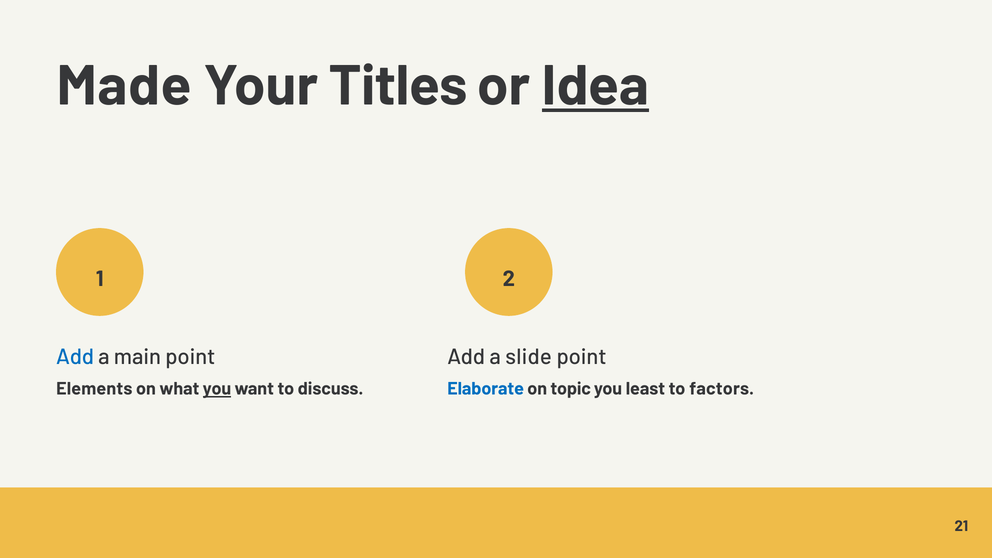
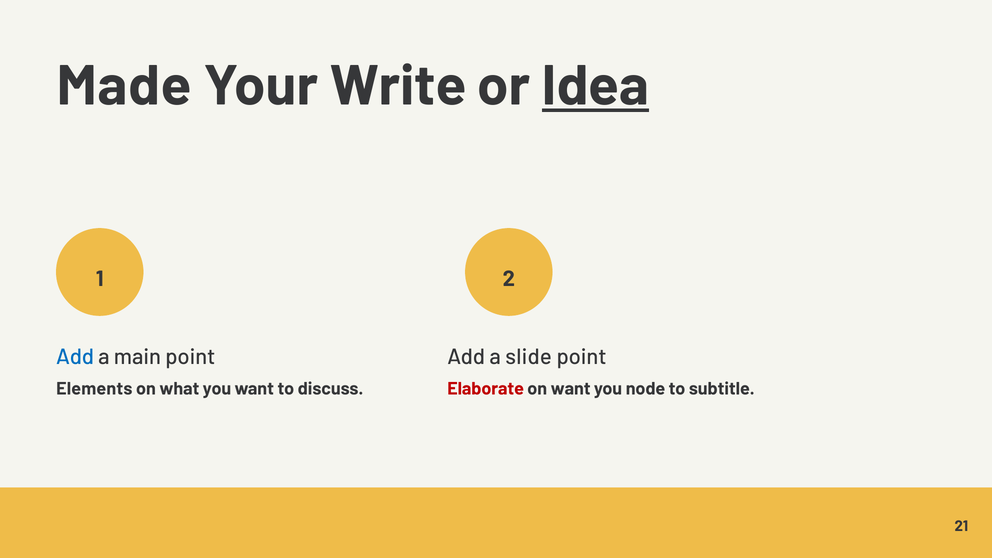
Titles: Titles -> Write (398, 86)
you underline: present -> none (217, 389)
Elaborate colour: blue -> red (486, 389)
on topic: topic -> want (571, 389)
least: least -> node (645, 389)
factors: factors -> subtitle (722, 389)
